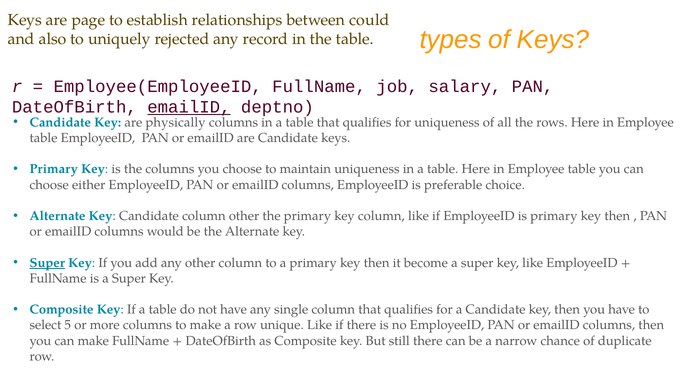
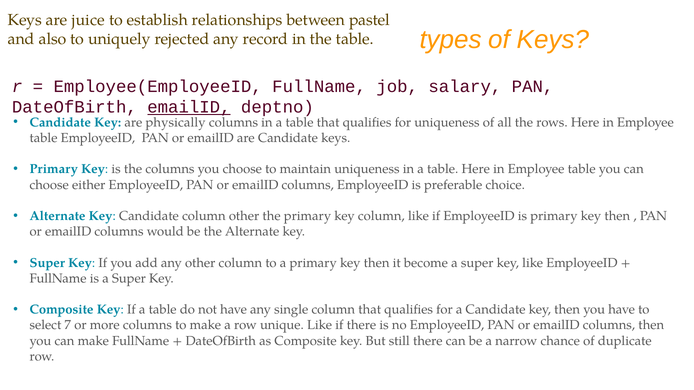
page: page -> juice (88, 20)
could: could -> pastel (370, 20)
Super underline: present -> none (47, 263)
5: 5 -> 7 (68, 326)
